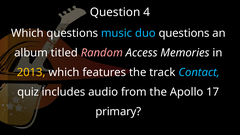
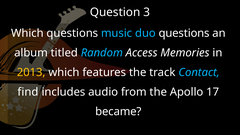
4: 4 -> 3 (147, 12)
Random colour: pink -> light blue (102, 53)
quiz: quiz -> find (28, 92)
primary: primary -> became (118, 112)
